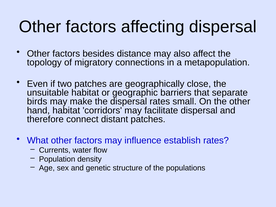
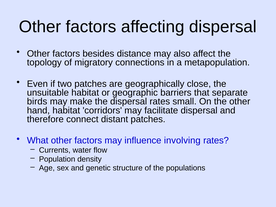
establish: establish -> involving (182, 141)
